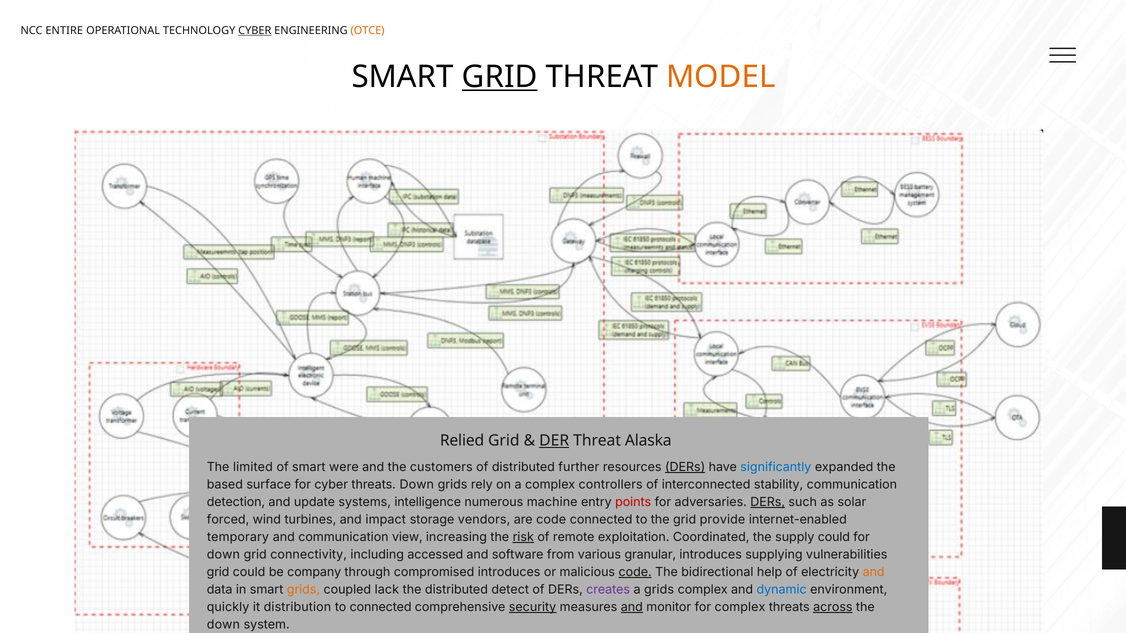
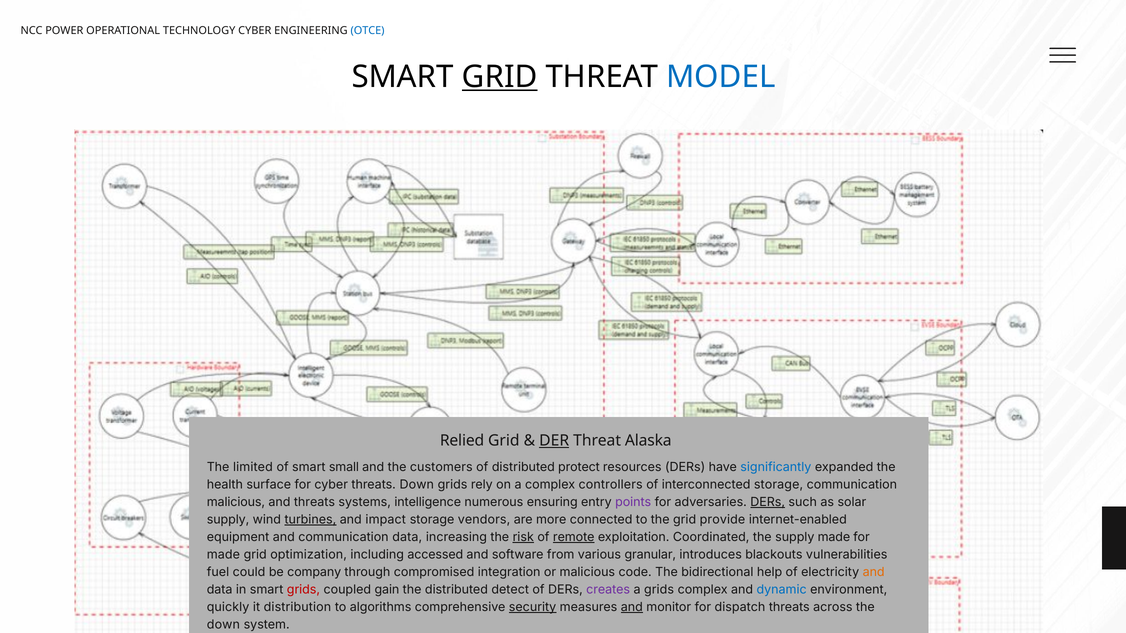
ENTIRE: ENTIRE -> POWER (64, 30)
CYBER underline: present -> none (255, 30)
OTCE colour: orange -> blue (368, 30)
MODEL colour: orange -> blue (721, 77)
were: were -> small (344, 467)
further: further -> protect (579, 467)
DERs underline: present -> none (685, 467)
based: based -> health (225, 485)
interconnected stability: stability -> storage (779, 485)
detection: detection -> malicious (236, 502)
and update: update -> threats (314, 502)
machine: machine -> ensuring (552, 502)
points colour: red -> purple (633, 502)
forced: forced -> supply (228, 520)
turbines underline: none -> present (310, 520)
are code: code -> more (551, 520)
temporary: temporary -> equipment (238, 537)
communication view: view -> data (407, 537)
remote underline: none -> present (574, 537)
supply could: could -> made (834, 537)
down: down -> made (223, 555)
connectivity: connectivity -> optimization (309, 555)
supplying: supplying -> blackouts (774, 555)
grid: grid -> fuel (218, 572)
compromised introduces: introduces -> integration (509, 572)
code underline: present -> none (635, 572)
grids colour: orange -> red (303, 590)
lack: lack -> gain (387, 590)
to connected: connected -> algorithms (381, 607)
for complex: complex -> dispatch (740, 607)
across underline: present -> none (833, 607)
